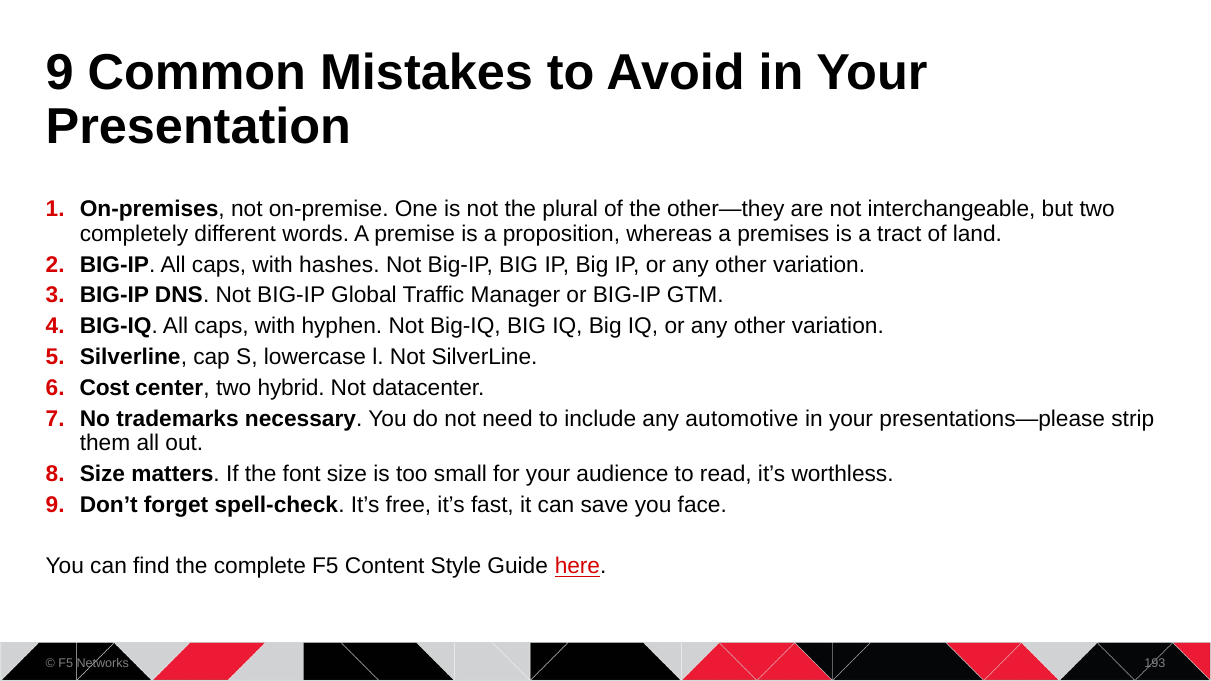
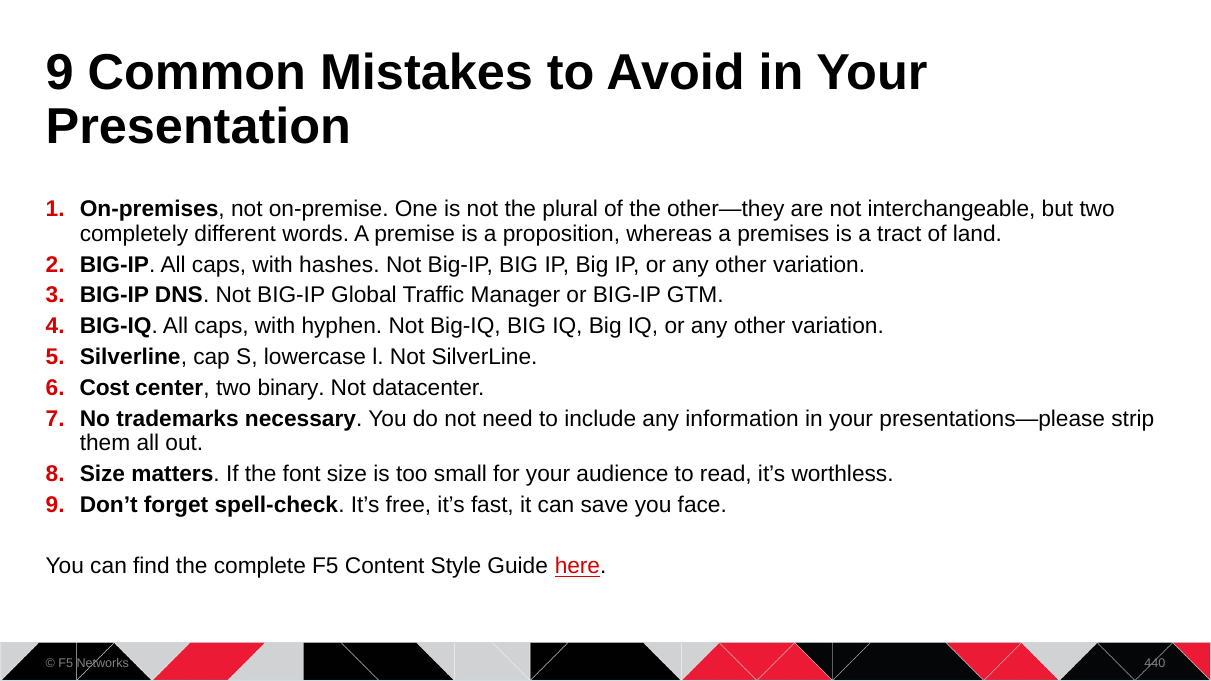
hybrid: hybrid -> binary (291, 388)
automotive: automotive -> information (742, 419)
193: 193 -> 440 (1155, 664)
